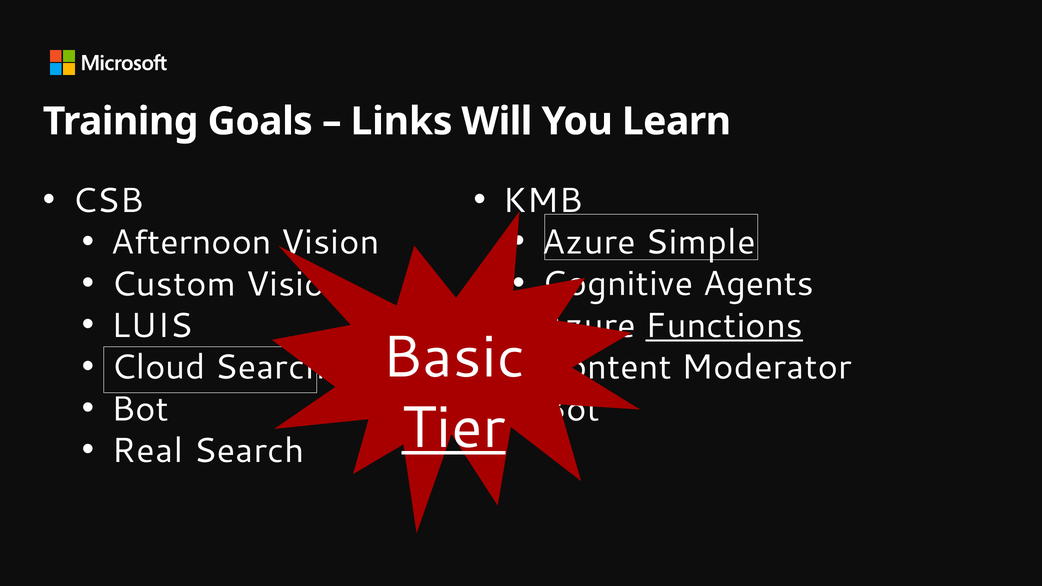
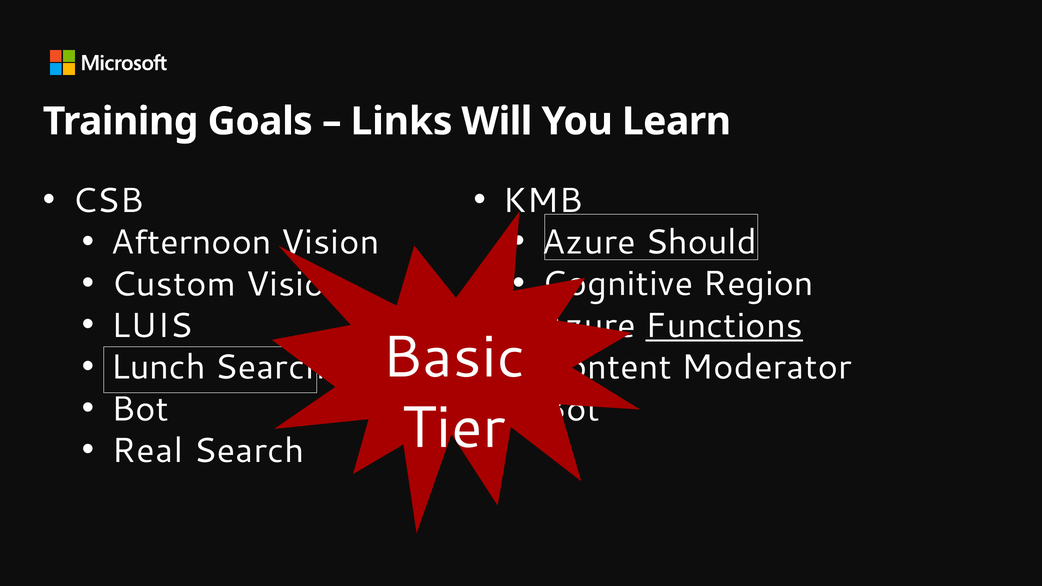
Simple: Simple -> Should (701, 242)
Agents: Agents -> Region (758, 284)
Cloud: Cloud -> Lunch (158, 367)
Tier underline: present -> none (454, 428)
